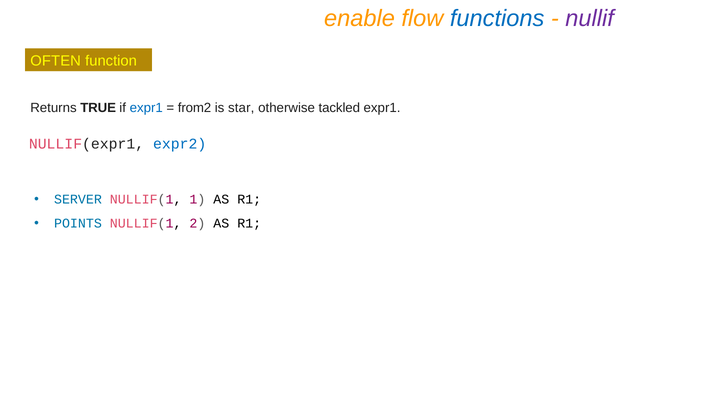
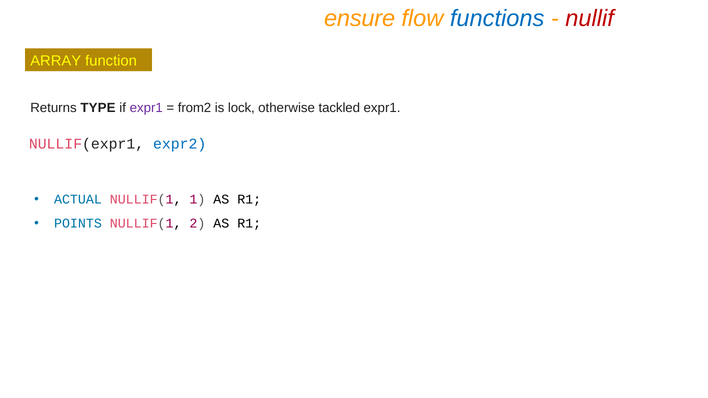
enable: enable -> ensure (360, 18)
nullif colour: purple -> red (590, 18)
OFTEN: OFTEN -> ARRAY (56, 61)
TRUE: TRUE -> TYPE (98, 108)
expr1 colour: blue -> purple (146, 108)
star: star -> lock (241, 108)
SERVER: SERVER -> ACTUAL (78, 200)
